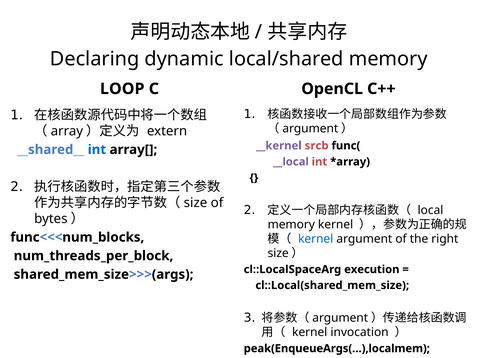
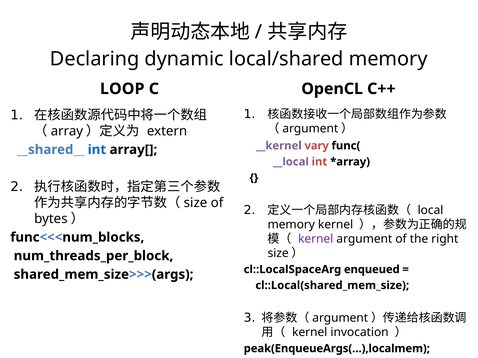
srcb: srcb -> vary (317, 146)
kernel colour: blue -> purple (316, 239)
execution: execution -> enqueued (372, 270)
